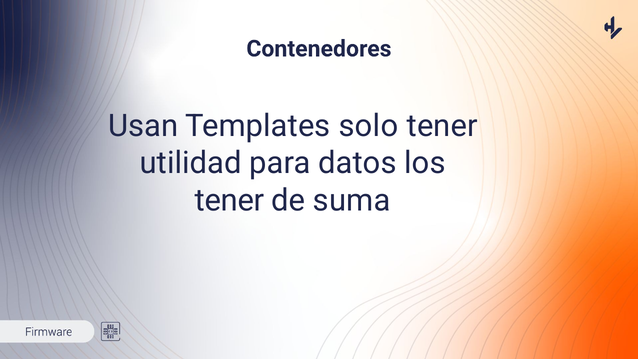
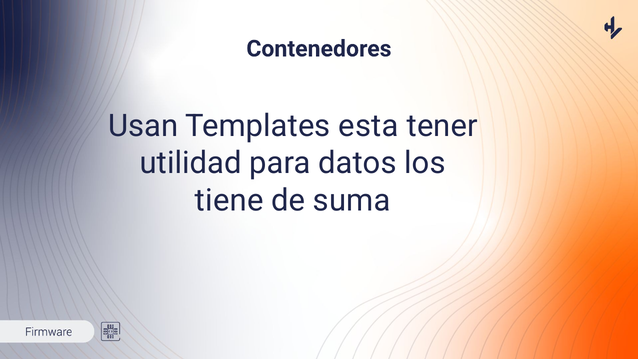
solo: solo -> esta (368, 126)
tener: tener -> tiene (229, 200)
